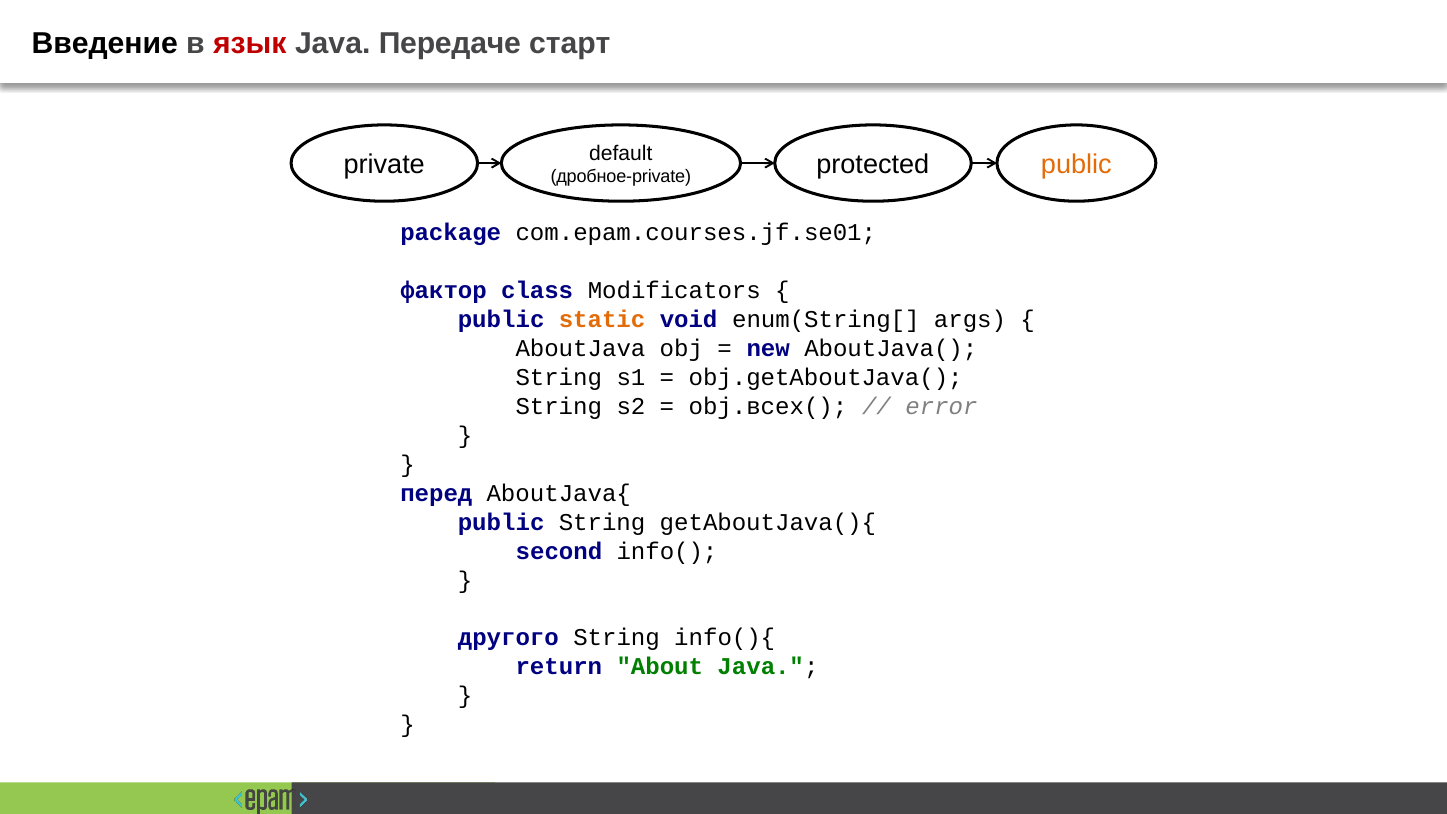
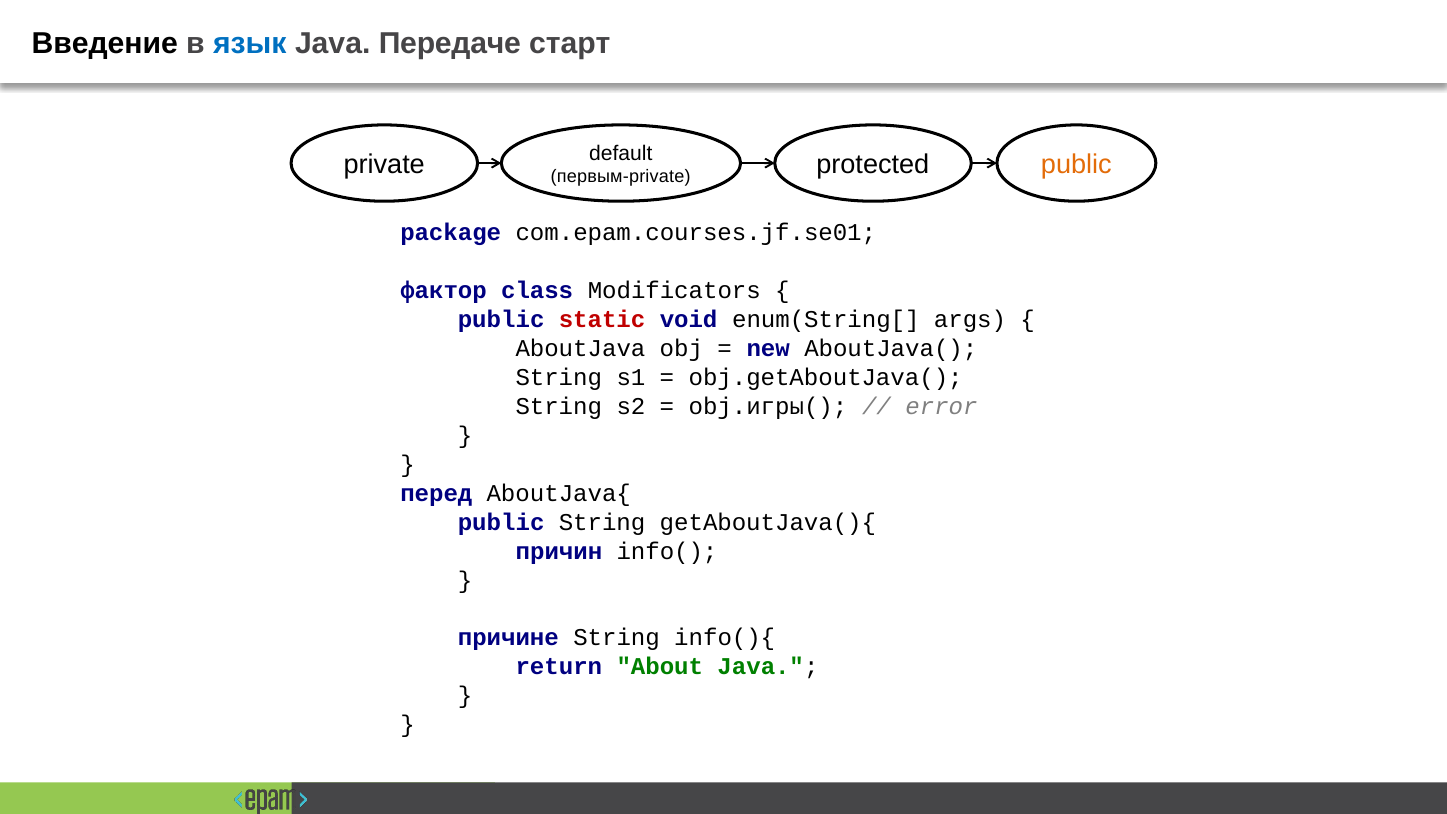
язык colour: red -> blue (250, 43)
дробное-private: дробное-private -> первым-private (621, 177)
static colour: orange -> red (602, 320)
obj.всех(: obj.всех( -> obj.игры( (768, 406)
second: second -> причин (559, 551)
другого: другого -> причине (508, 638)
